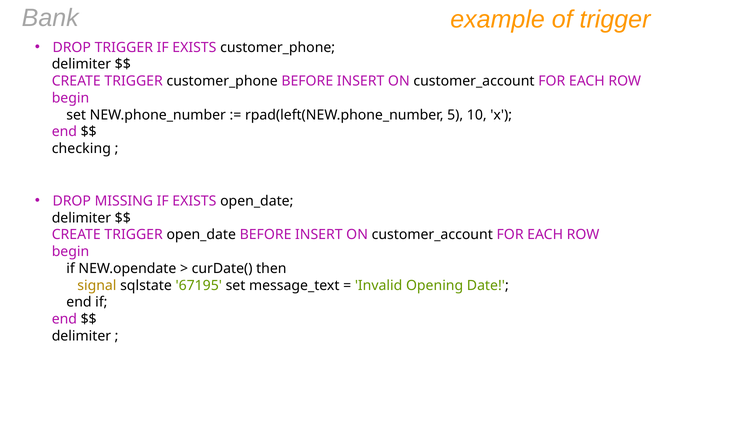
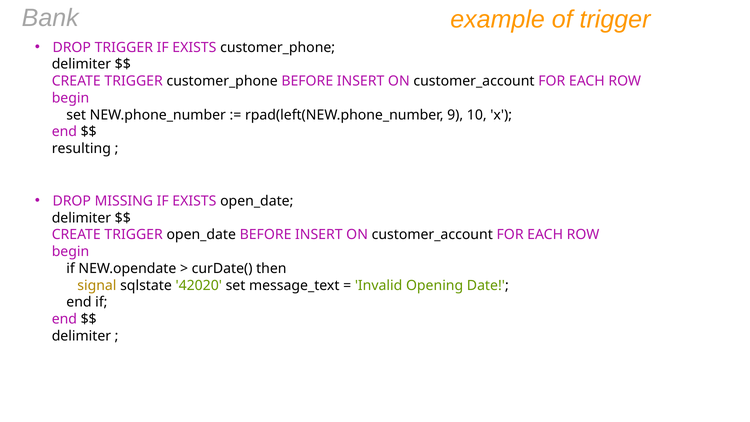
5: 5 -> 9 (455, 115)
checking: checking -> resulting (81, 149)
67195: 67195 -> 42020 (199, 285)
